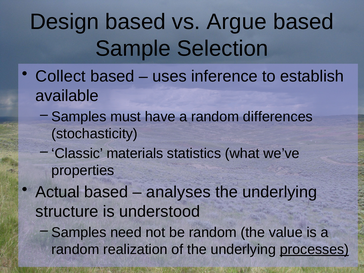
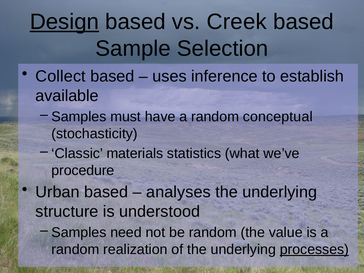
Design underline: none -> present (64, 22)
Argue: Argue -> Creek (237, 22)
differences: differences -> conceptual (278, 117)
properties: properties -> procedure (83, 171)
Actual: Actual -> Urban (58, 192)
